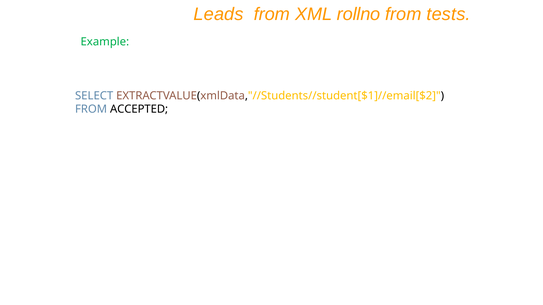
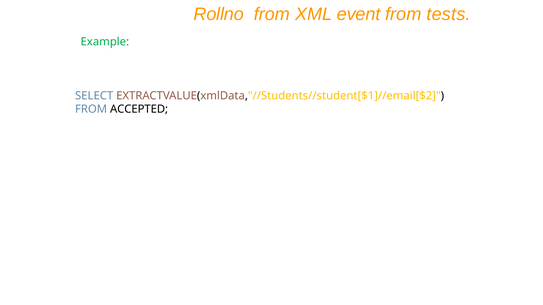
Leads: Leads -> Rollno (219, 14)
rollno: rollno -> event (359, 14)
